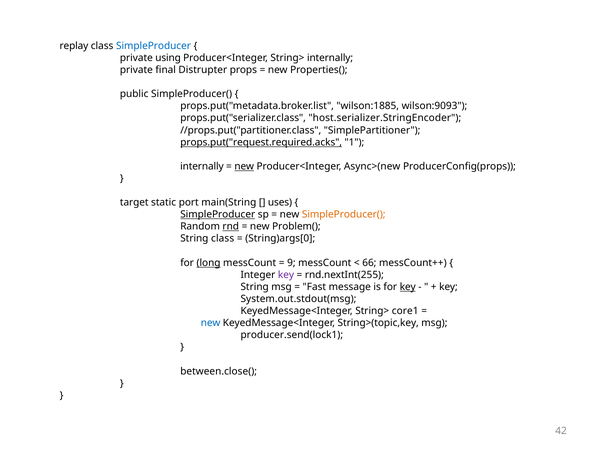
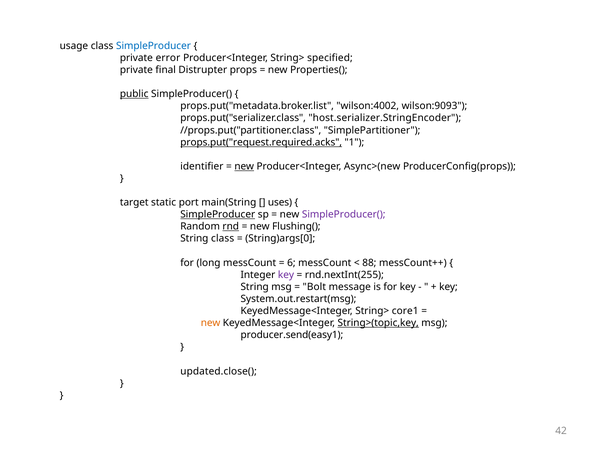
replay: replay -> usage (74, 46)
using: using -> error (168, 58)
String> internally: internally -> specified (330, 58)
public underline: none -> present (134, 94)
wilson:1885: wilson:1885 -> wilson:4002 (368, 106)
internally: internally -> identifier (202, 166)
SimpleProducer( colour: orange -> purple (344, 215)
Problem(: Problem( -> Flushing( (296, 227)
long underline: present -> none (209, 263)
9: 9 -> 6 (291, 263)
66: 66 -> 88 (369, 263)
Fast: Fast -> Bolt (314, 287)
key underline: present -> none (408, 287)
System.out.stdout(msg: System.out.stdout(msg -> System.out.restart(msg (298, 299)
new colour: blue -> orange (211, 323)
String>(topic,key underline: none -> present (378, 323)
producer.send(lock1: producer.send(lock1 -> producer.send(easy1 (292, 335)
between.close(: between.close( -> updated.close( (219, 371)
